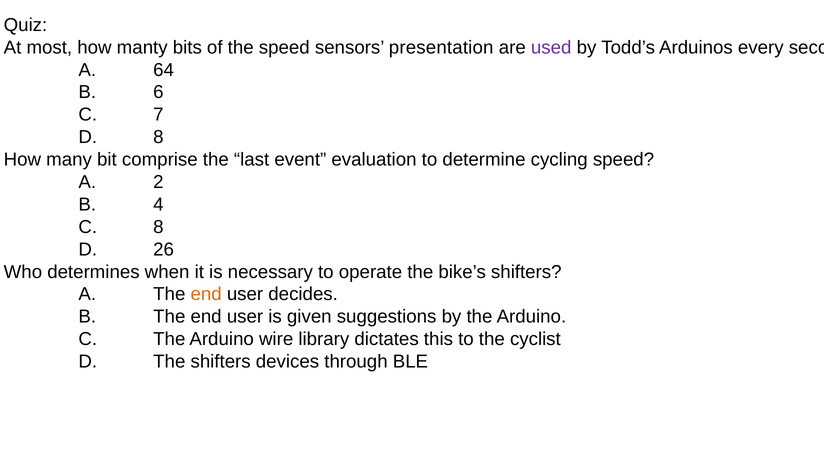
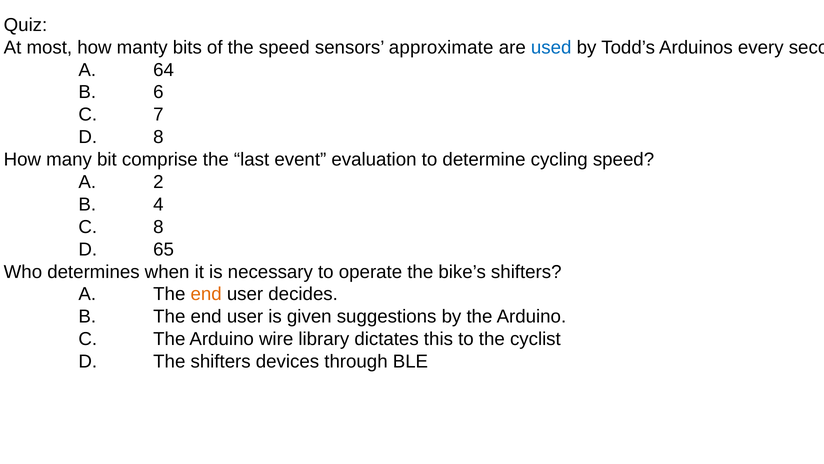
presentation: presentation -> approximate (441, 47)
used colour: purple -> blue (551, 47)
26: 26 -> 65 (164, 249)
